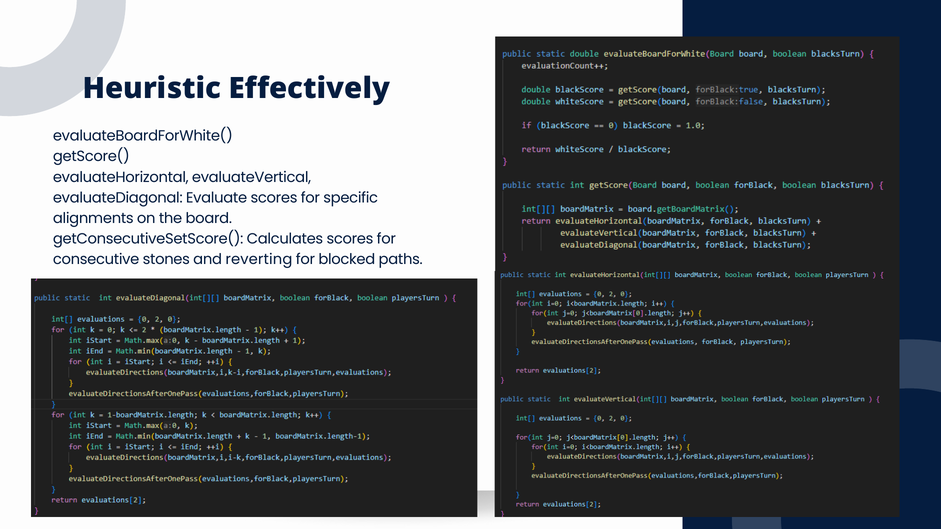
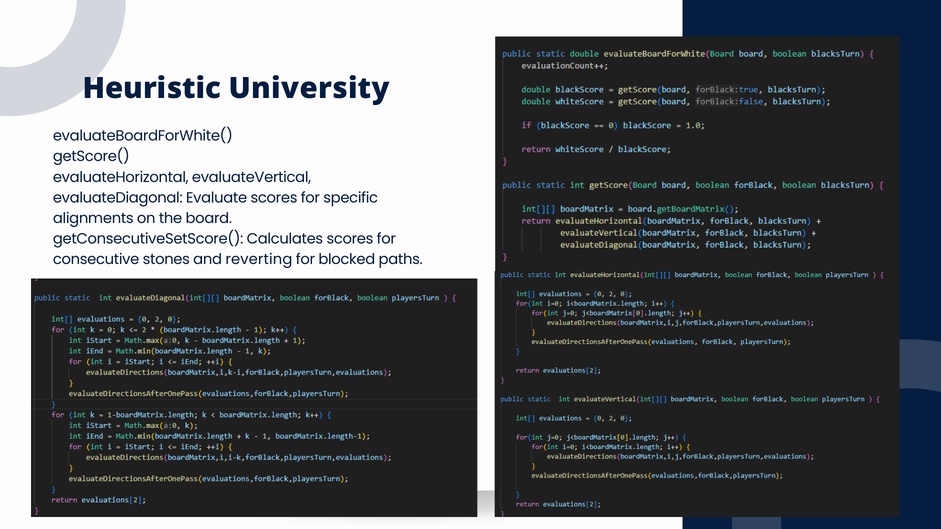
Effectively: Effectively -> University (309, 89)
